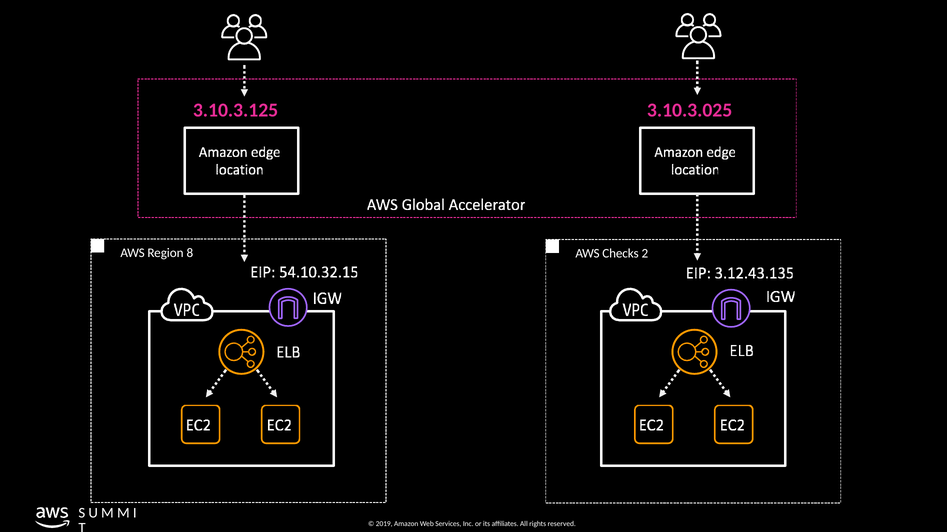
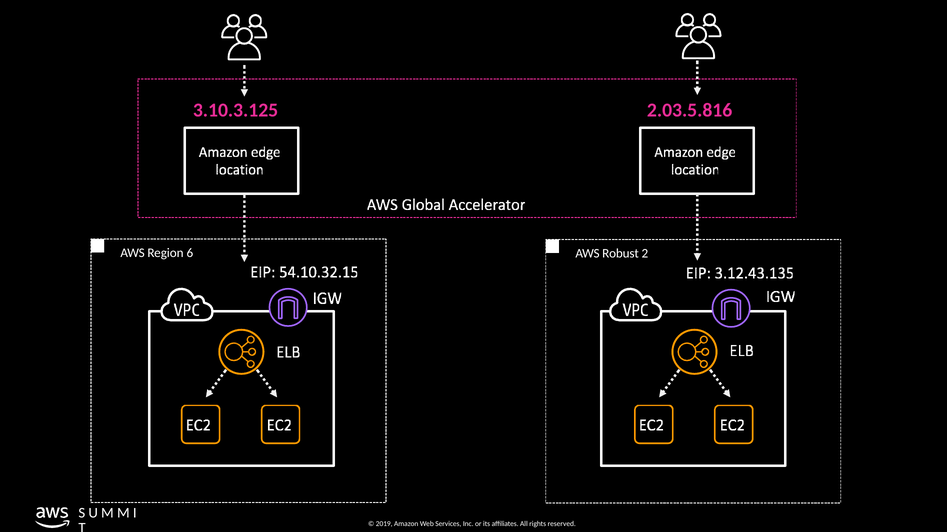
3.10.3.025: 3.10.3.025 -> 2.03.5.816 (690, 110)
8: 8 -> 6 (190, 253)
Checks: Checks -> Robust (621, 254)
